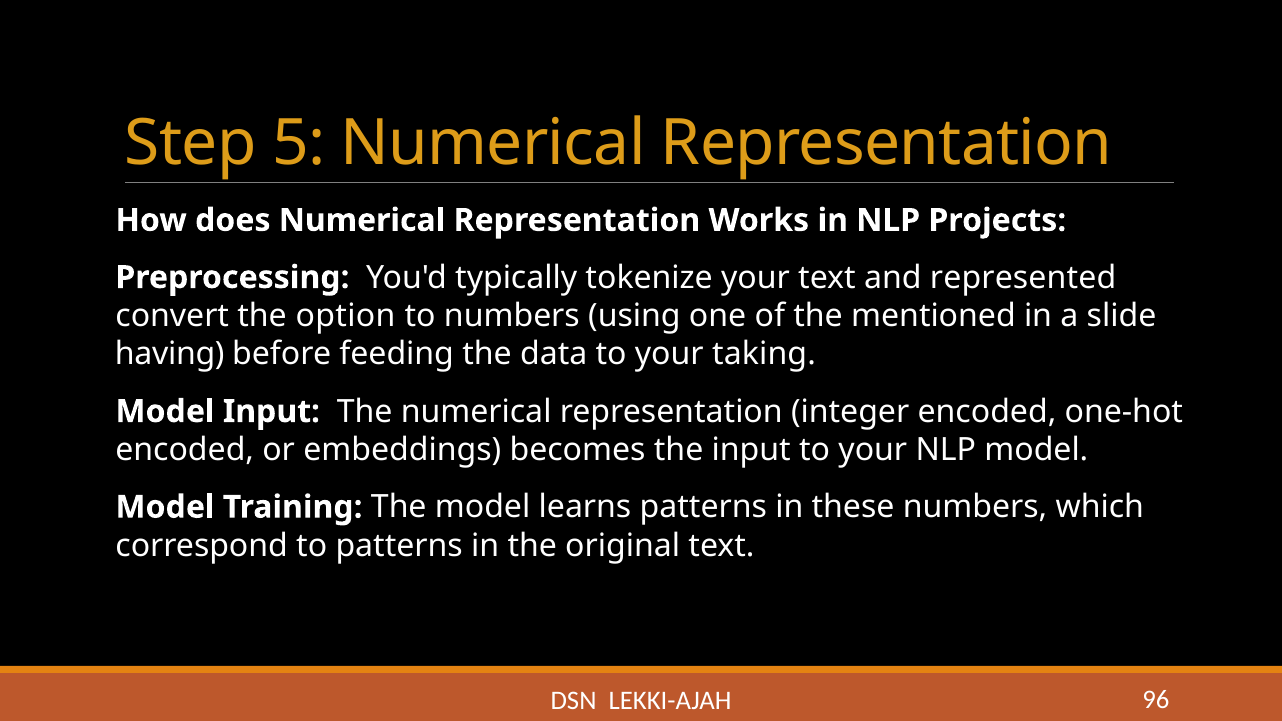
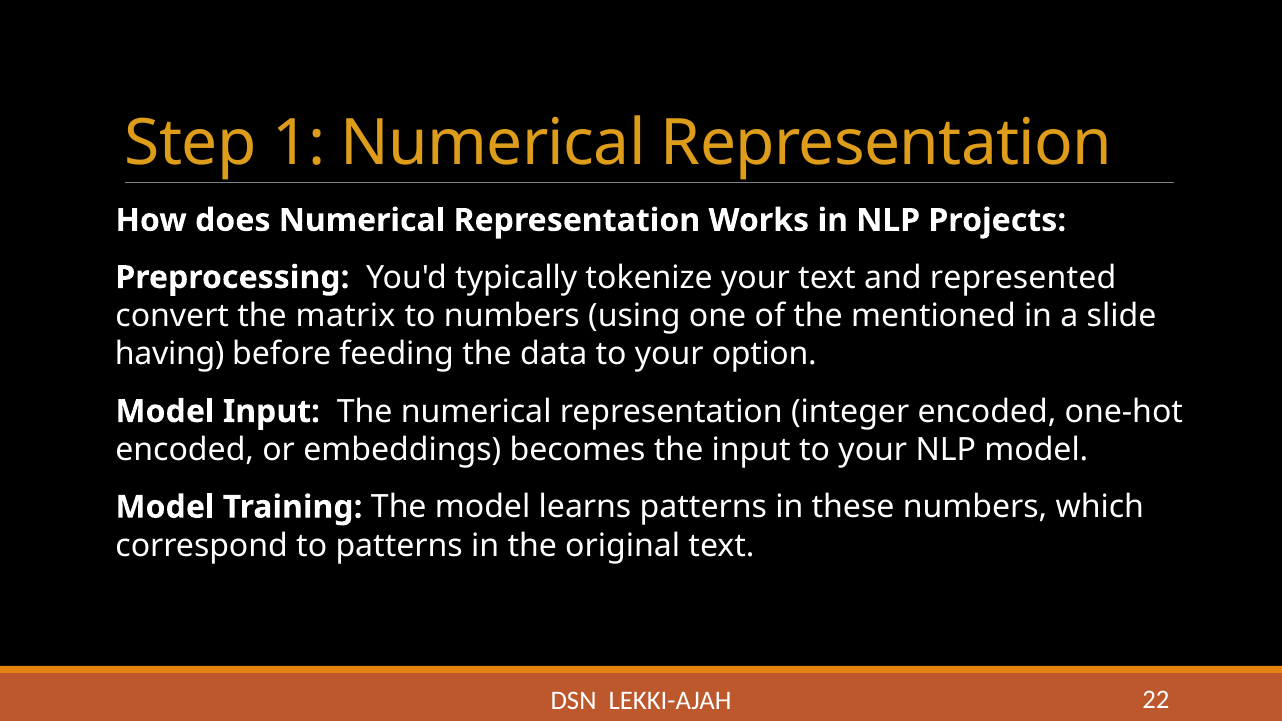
5: 5 -> 1 (299, 144)
option: option -> matrix (346, 316)
taking: taking -> option (764, 354)
96: 96 -> 22 (1156, 700)
